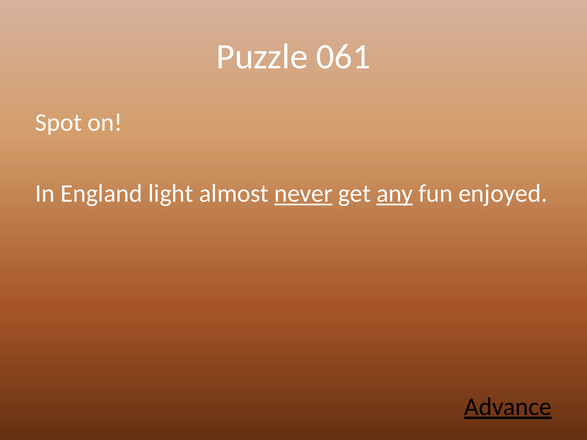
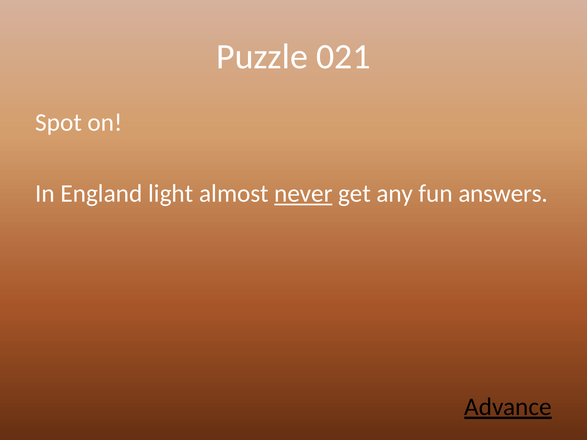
061: 061 -> 021 (343, 57)
any underline: present -> none (395, 194)
enjoyed: enjoyed -> answers (503, 194)
